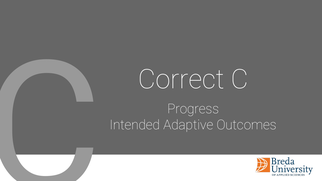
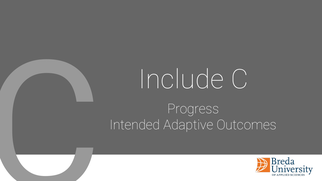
Correct: Correct -> Include (181, 80)
